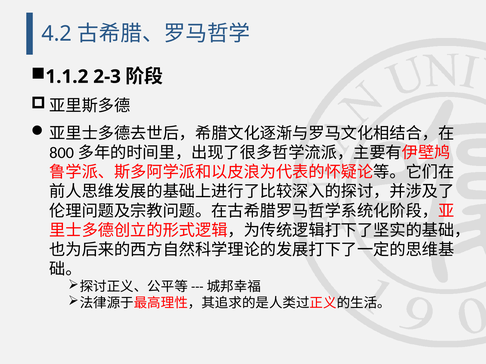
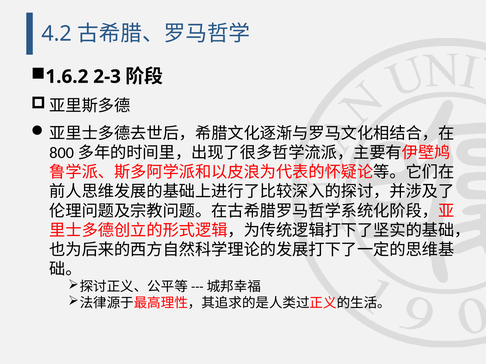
1.1.2: 1.1.2 -> 1.6.2 (67, 77)
